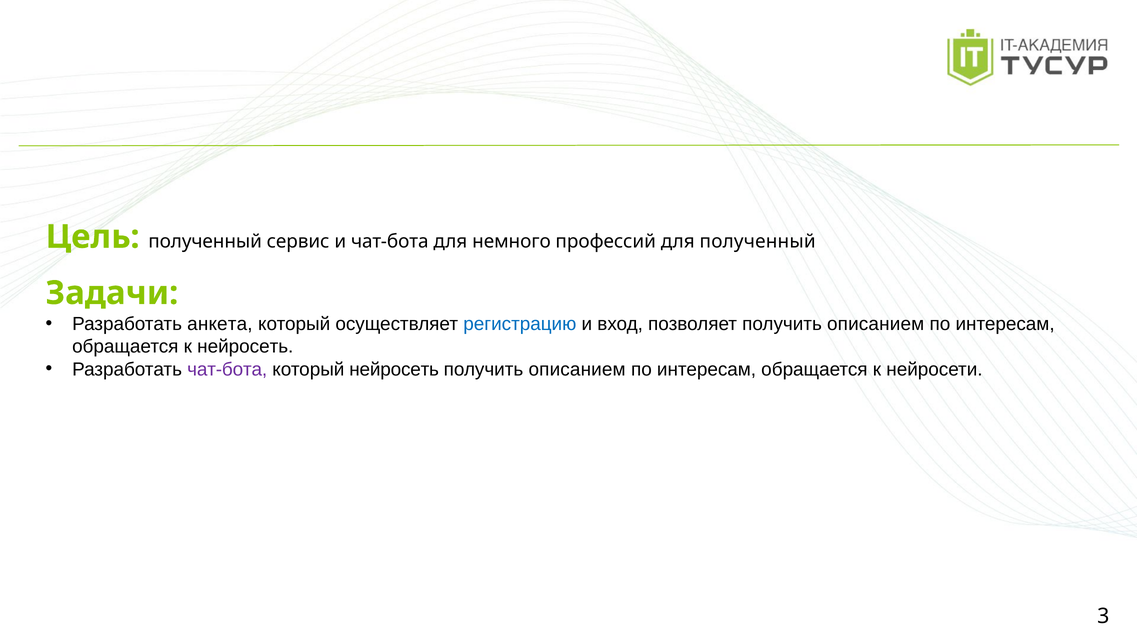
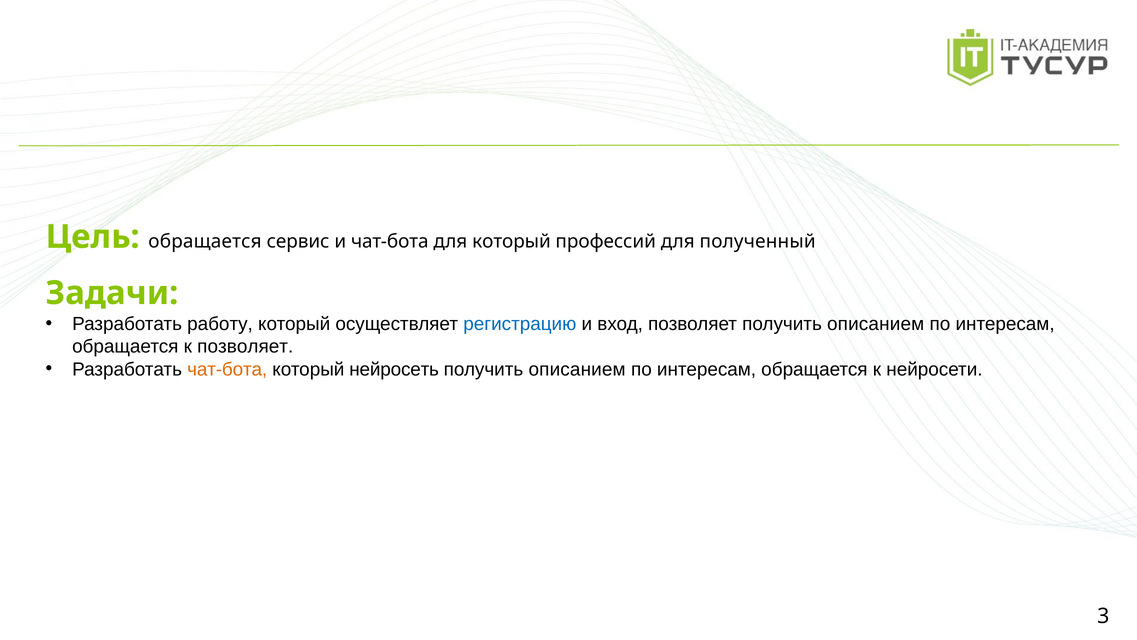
Цель полученный: полученный -> обращается (205, 241)
для немного: немного -> который (512, 241)
анкета: анкета -> работу (220, 324)
к нейросеть: нейросеть -> позволяет (245, 346)
чат-бота colour: purple -> orange (227, 369)
